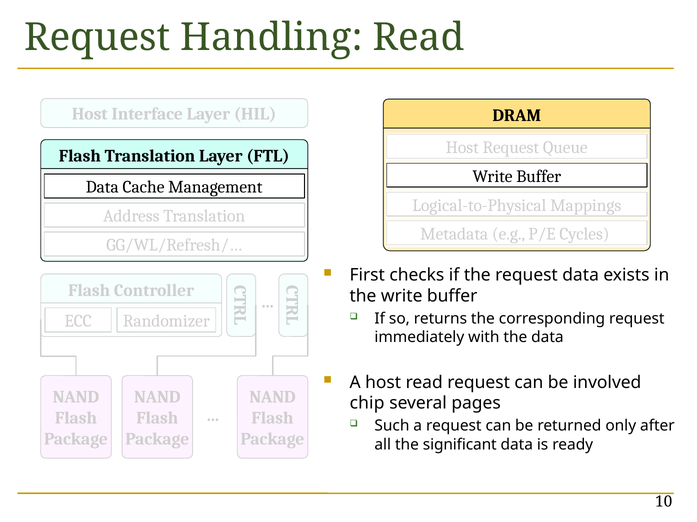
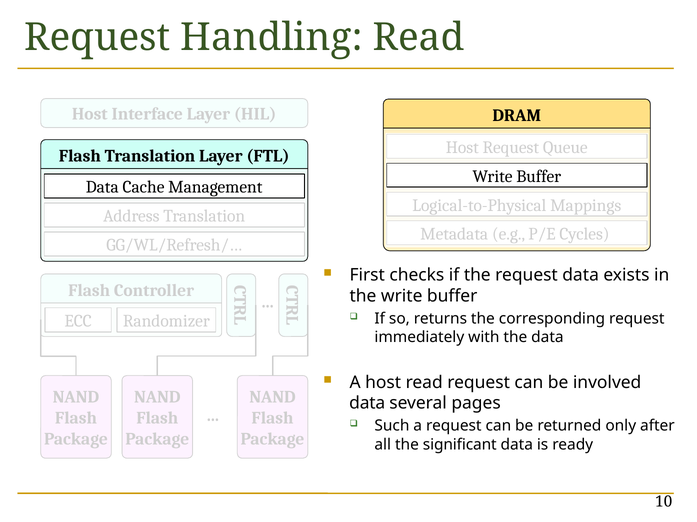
chip: chip -> data (367, 404)
